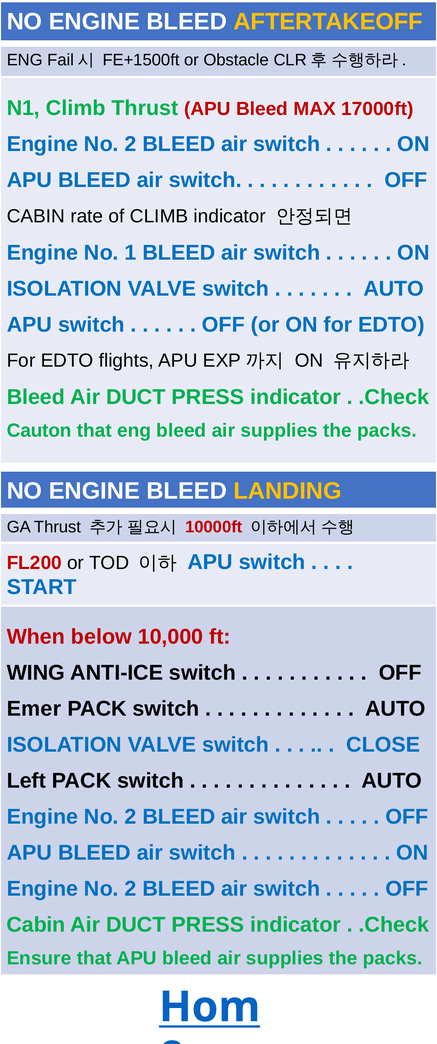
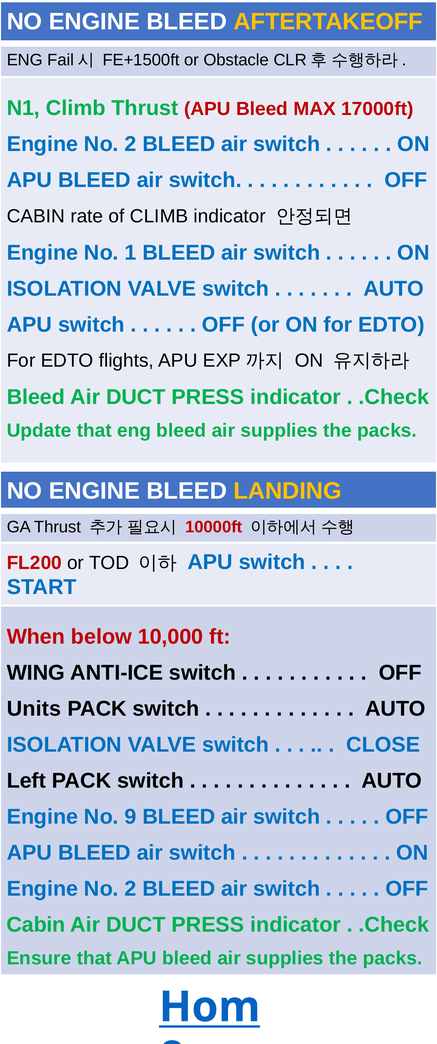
Cauton: Cauton -> Update (39, 431)
Emer: Emer -> Units (34, 710)
2: 2 -> 9 (131, 818)
